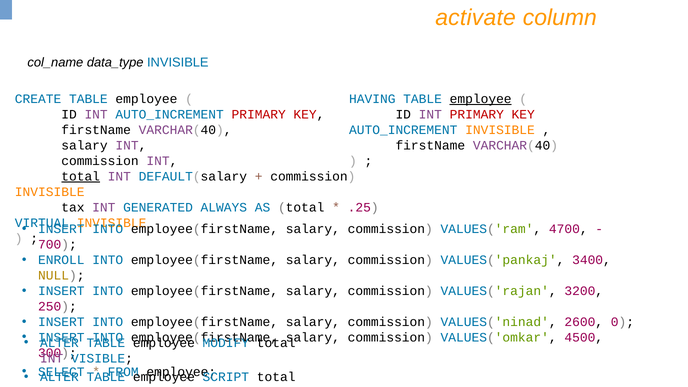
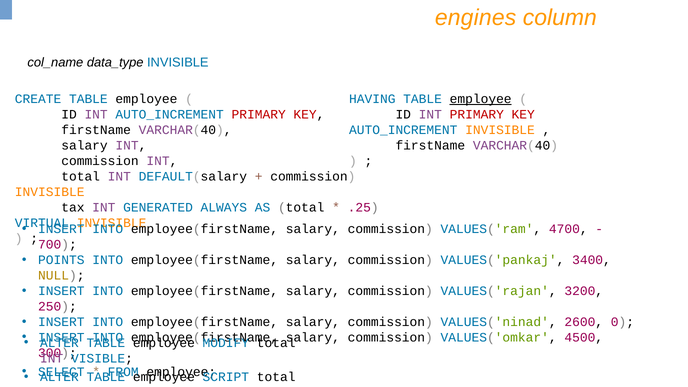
activate: activate -> engines (476, 18)
total underline: present -> none (81, 176)
ENROLL: ENROLL -> POINTS (61, 260)
